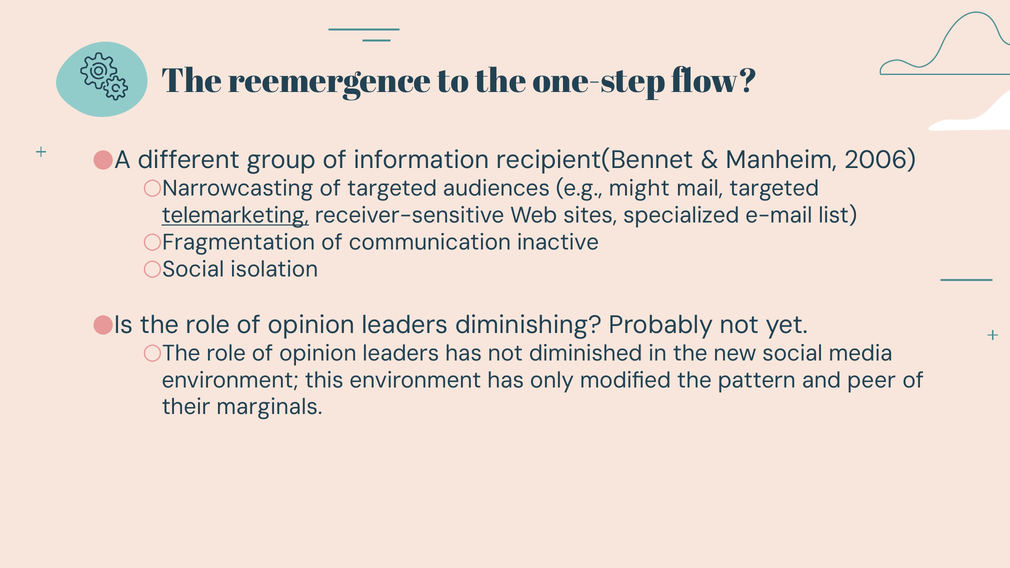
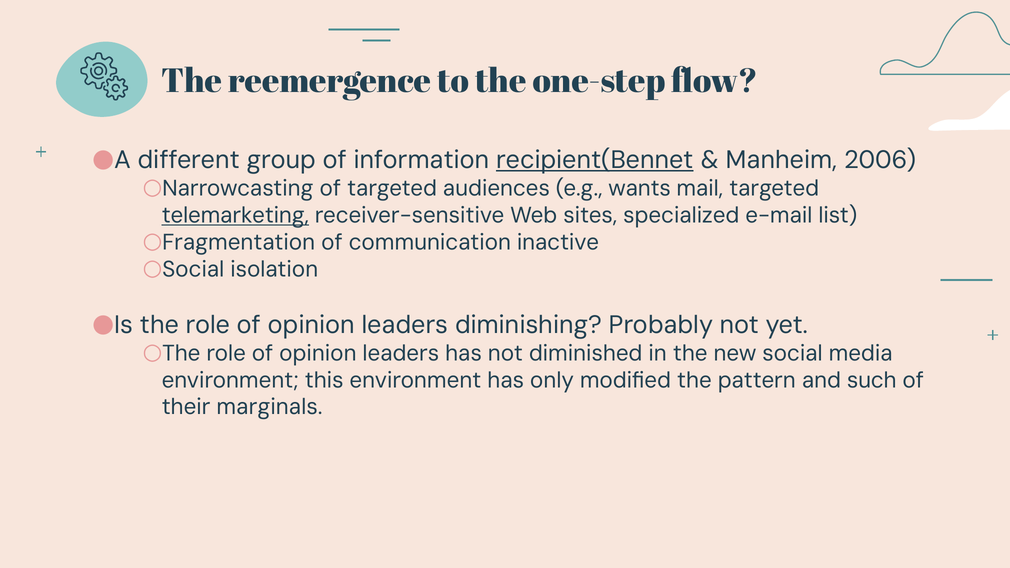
recipient(Bennet underline: none -> present (595, 160)
might: might -> wants (640, 188)
peer: peer -> such (872, 380)
